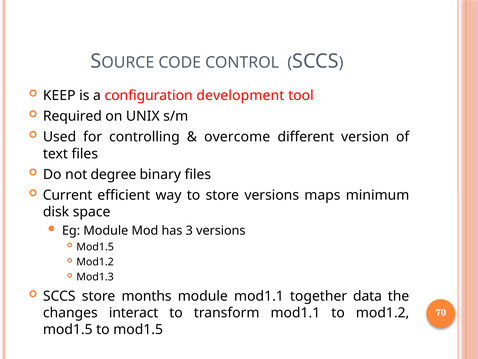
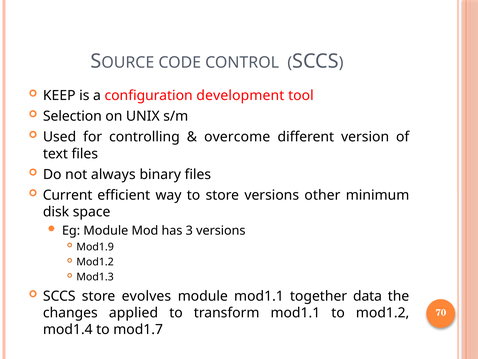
Required: Required -> Selection (72, 116)
degree: degree -> always (113, 174)
maps: maps -> other (322, 195)
Mod1.5: Mod1.5 -> Mod1.9 (95, 246)
months: months -> evolves (146, 296)
interact: interact -> applied (133, 312)
mod1.5: mod1.5 -> mod1.4 (68, 329)
to mod1.5: mod1.5 -> mod1.7 (138, 329)
